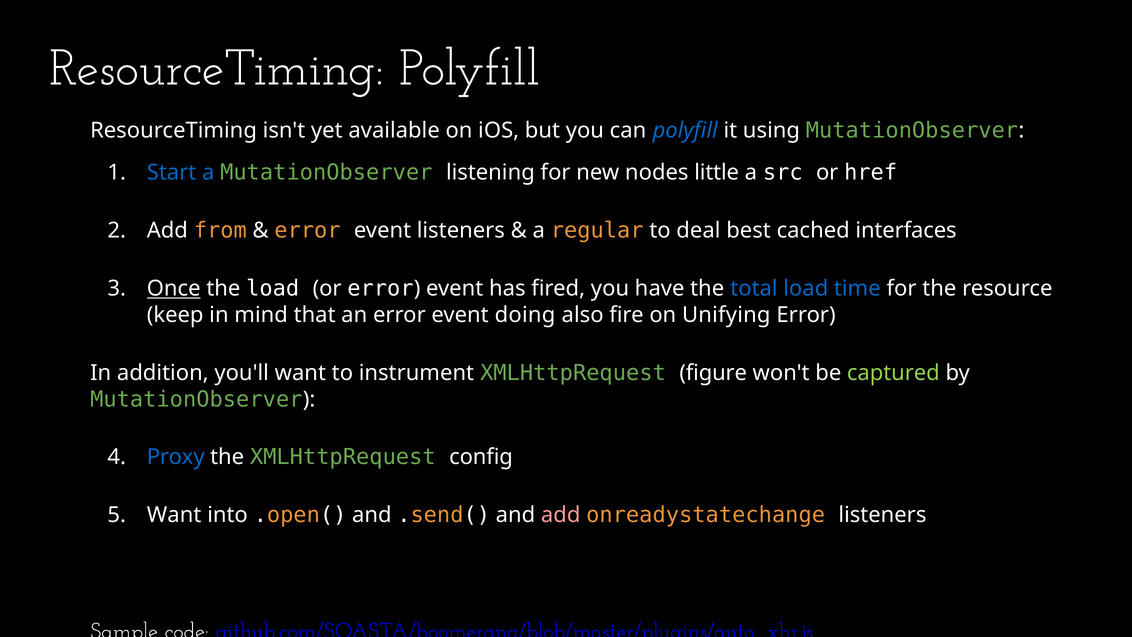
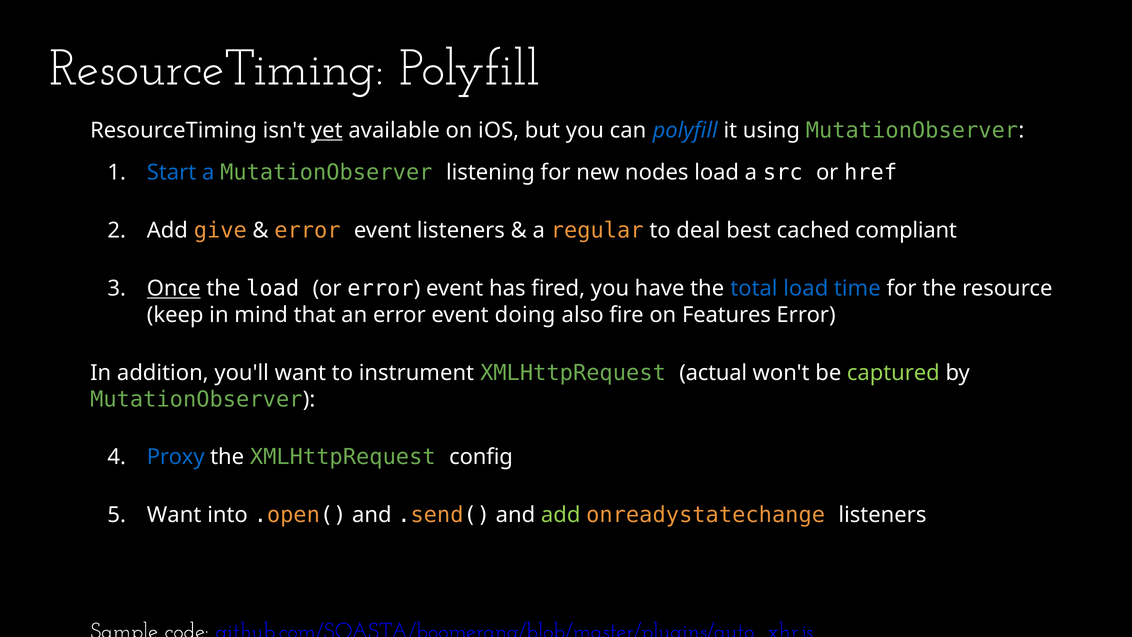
yet underline: none -> present (327, 130)
nodes little: little -> load (717, 173)
Add from: from -> give (220, 230)
interfaces: interfaces -> compliant (906, 230)
Unifying: Unifying -> Features (726, 315)
figure: figure -> actual (713, 373)
add colour: pink -> light green (561, 515)
